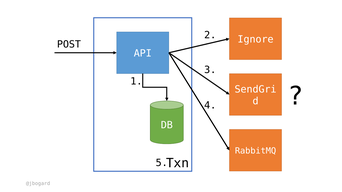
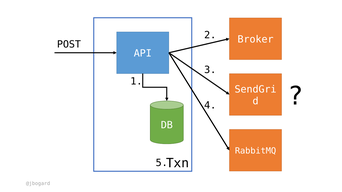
Ignore: Ignore -> Broker (256, 39)
